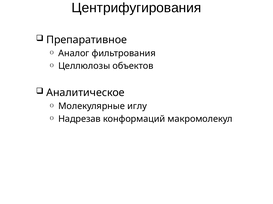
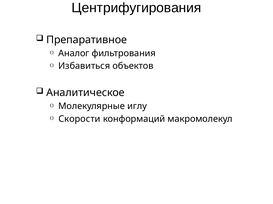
Целлюлозы: Целлюлозы -> Избавиться (84, 66)
Надрезав: Надрезав -> Скорости (79, 119)
